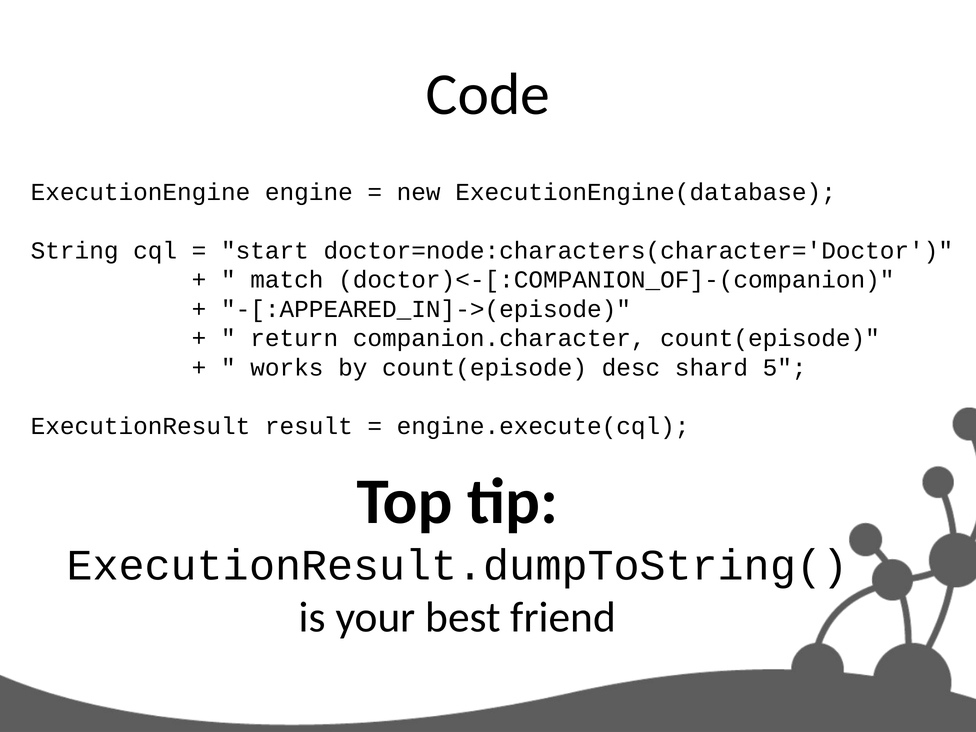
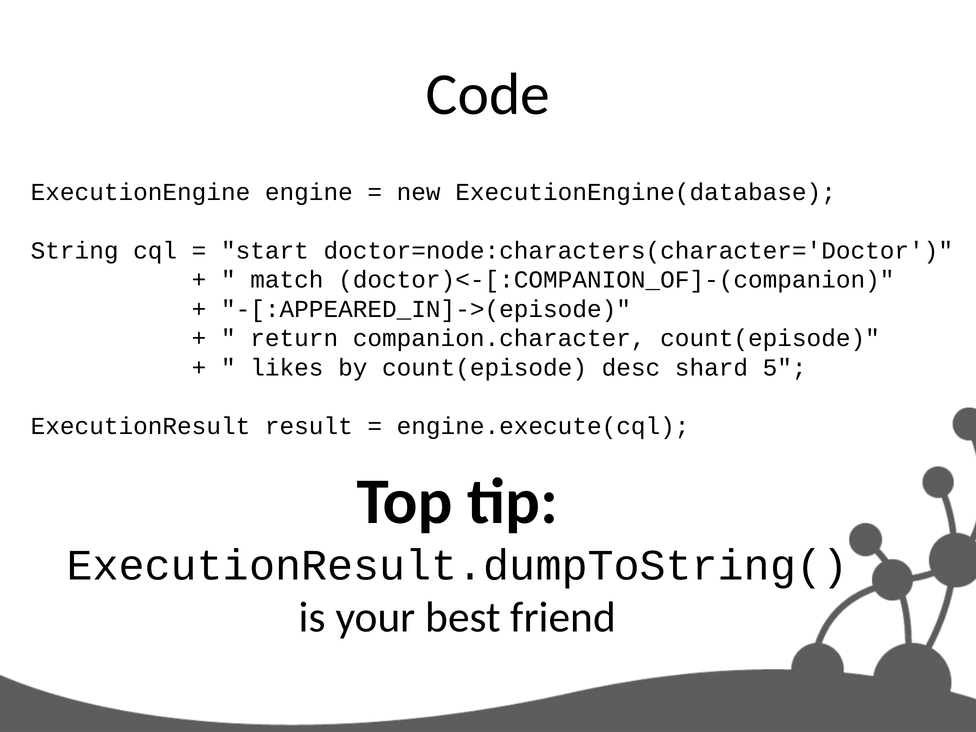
works: works -> likes (287, 368)
